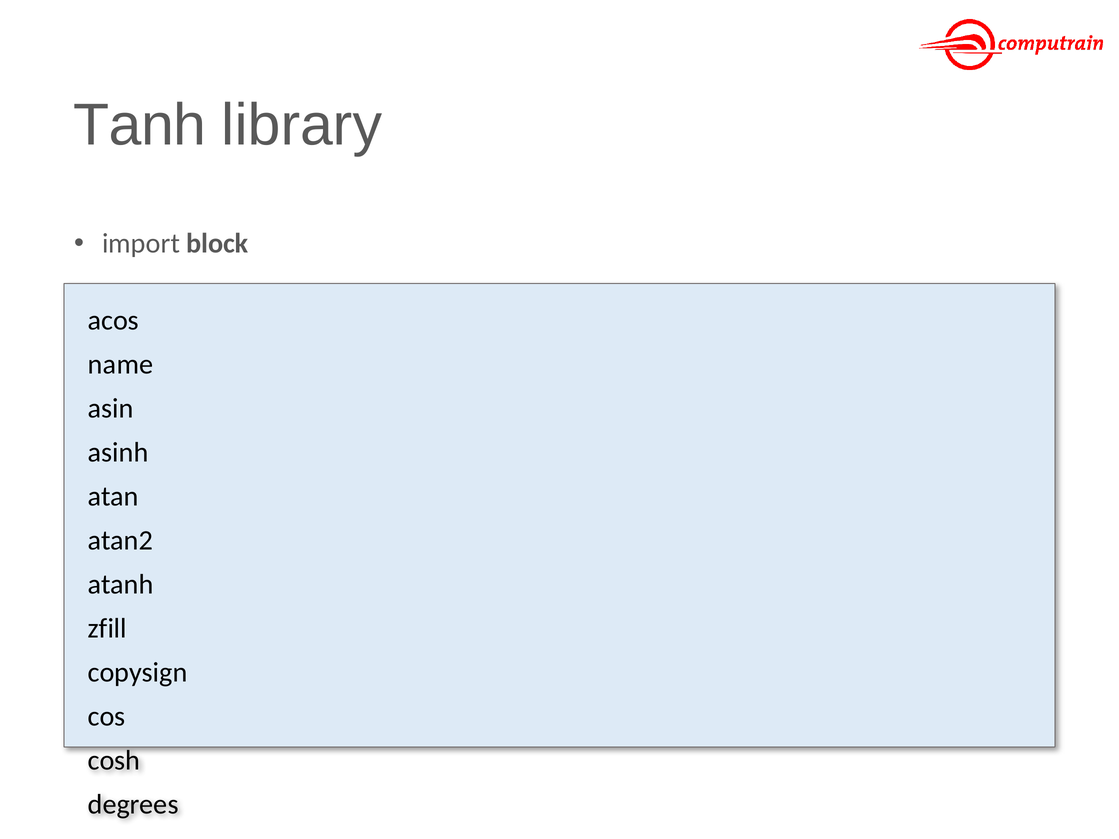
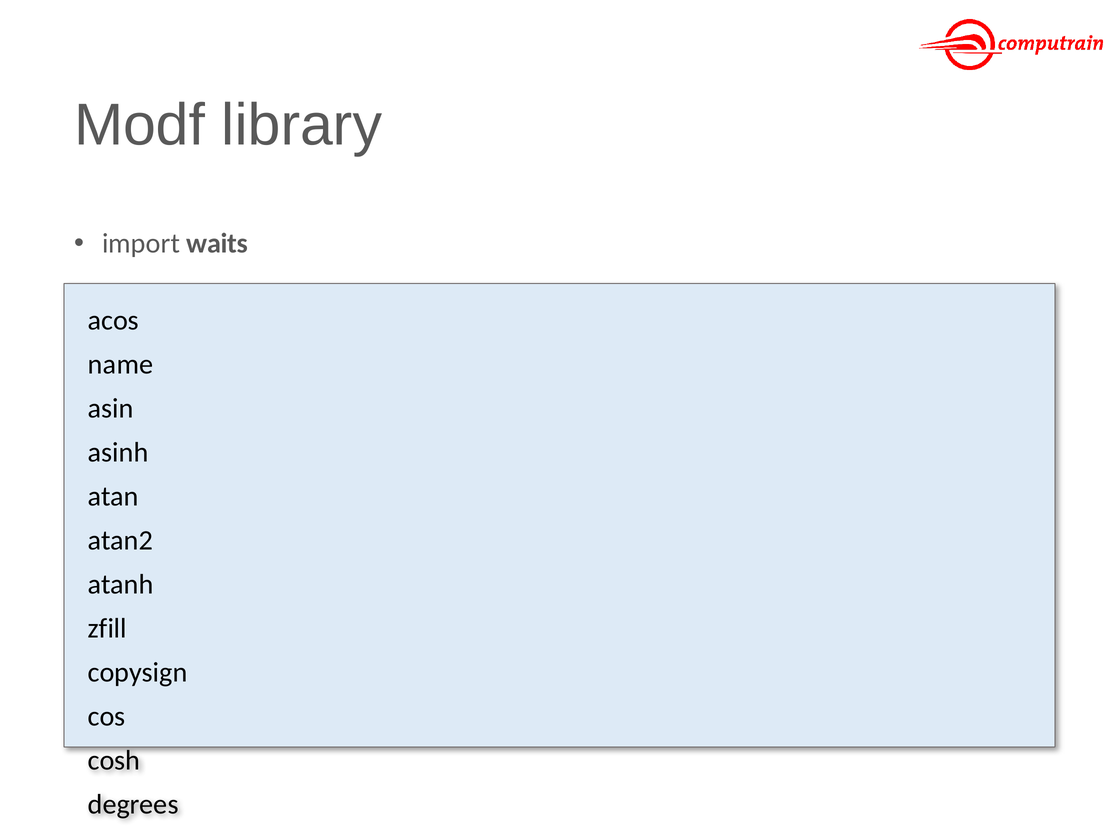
Tanh: Tanh -> Modf (140, 125)
block: block -> waits (217, 244)
